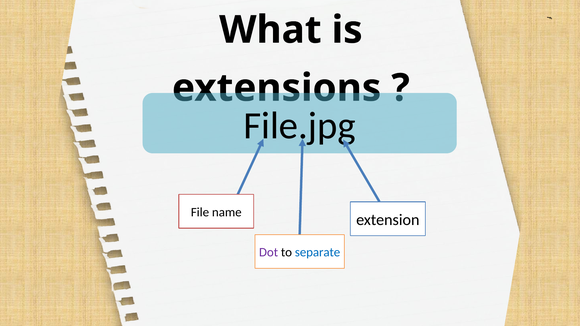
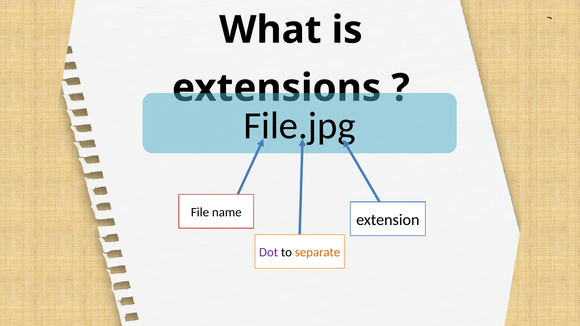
separate colour: blue -> orange (318, 253)
